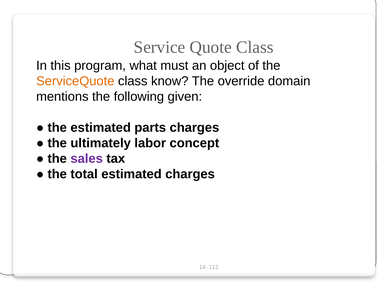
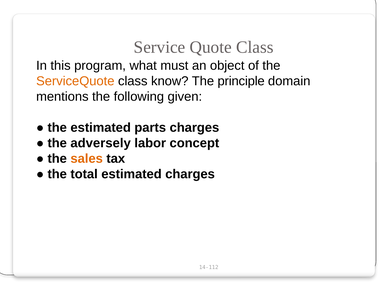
override: override -> principle (241, 81)
ultimately: ultimately -> adversely (101, 143)
sales colour: purple -> orange (87, 159)
